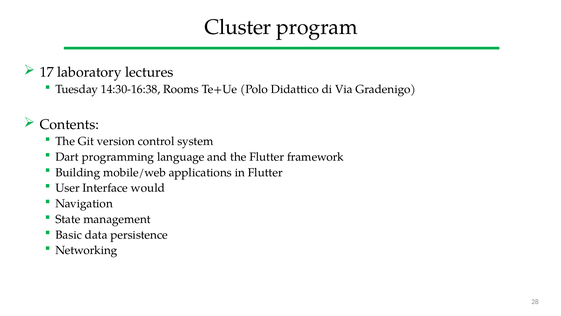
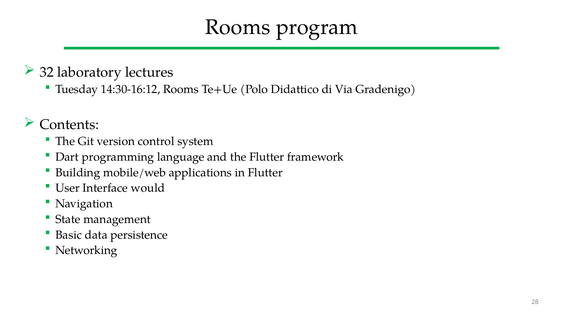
Cluster: Cluster -> Rooms (238, 27)
17: 17 -> 32 (47, 72)
14:30-16:38: 14:30-16:38 -> 14:30-16:12 (131, 89)
